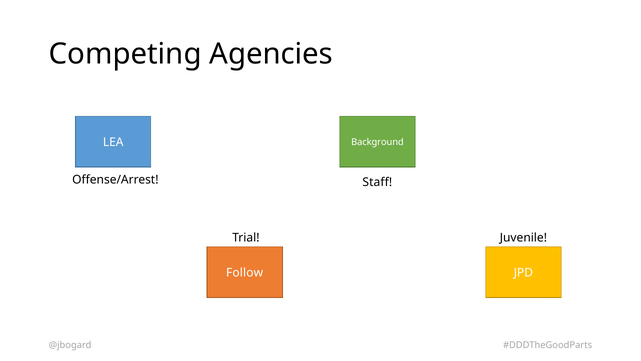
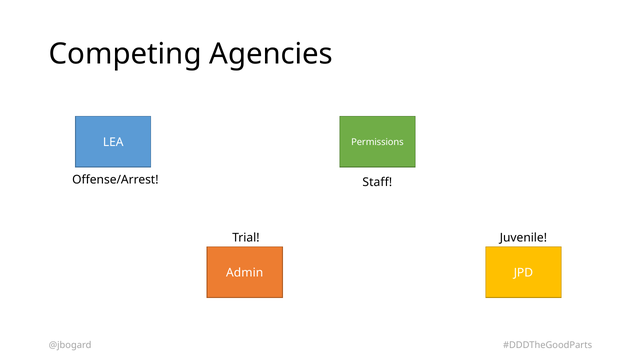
Background: Background -> Permissions (377, 142)
Follow: Follow -> Admin (245, 273)
